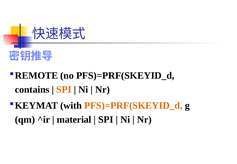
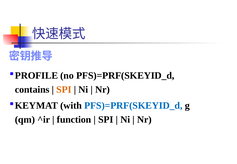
REMOTE: REMOTE -> PROFILE (36, 76)
PFS)=PRF(SKEYID_d colour: orange -> blue (133, 106)
material: material -> function (74, 120)
